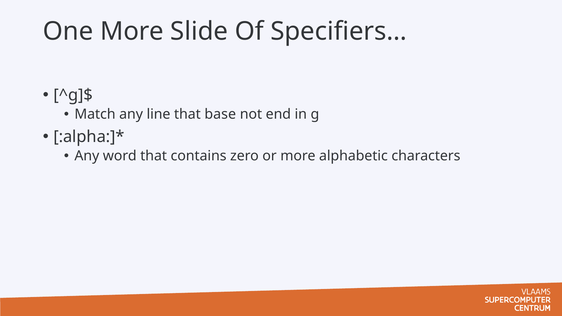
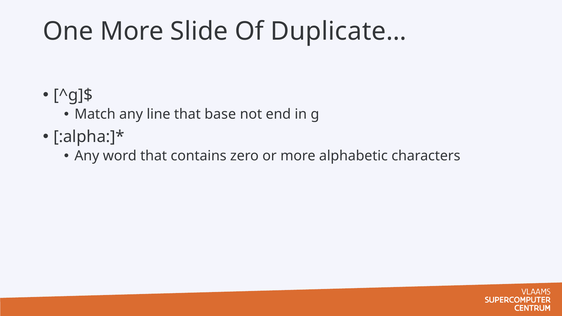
Specifiers…: Specifiers… -> Duplicate… (339, 31)
